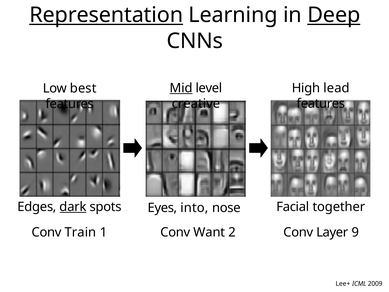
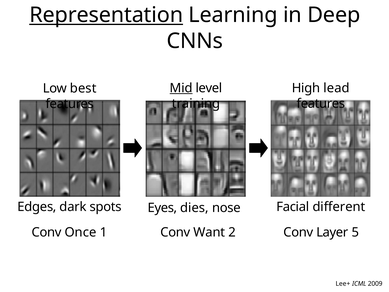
Deep underline: present -> none (334, 15)
creative: creative -> training (196, 104)
dark underline: present -> none (73, 207)
together: together -> different (339, 207)
into: into -> dies (194, 208)
Train: Train -> Once (80, 232)
9: 9 -> 5 (355, 232)
